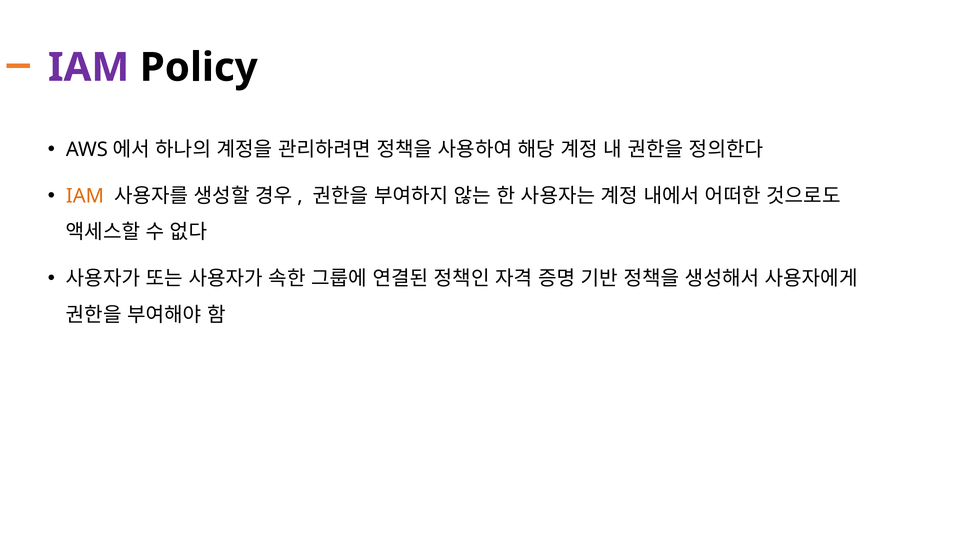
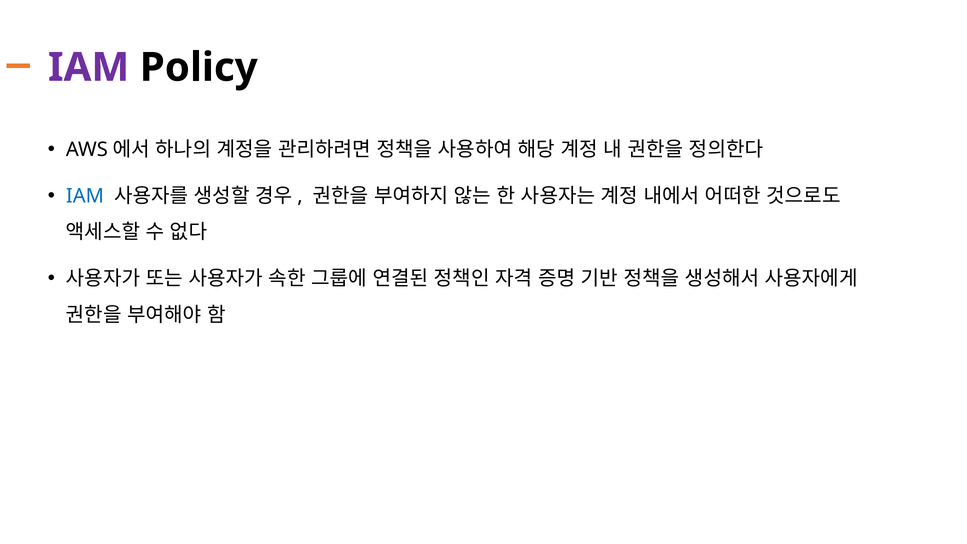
IAM colour: orange -> blue (85, 196)
